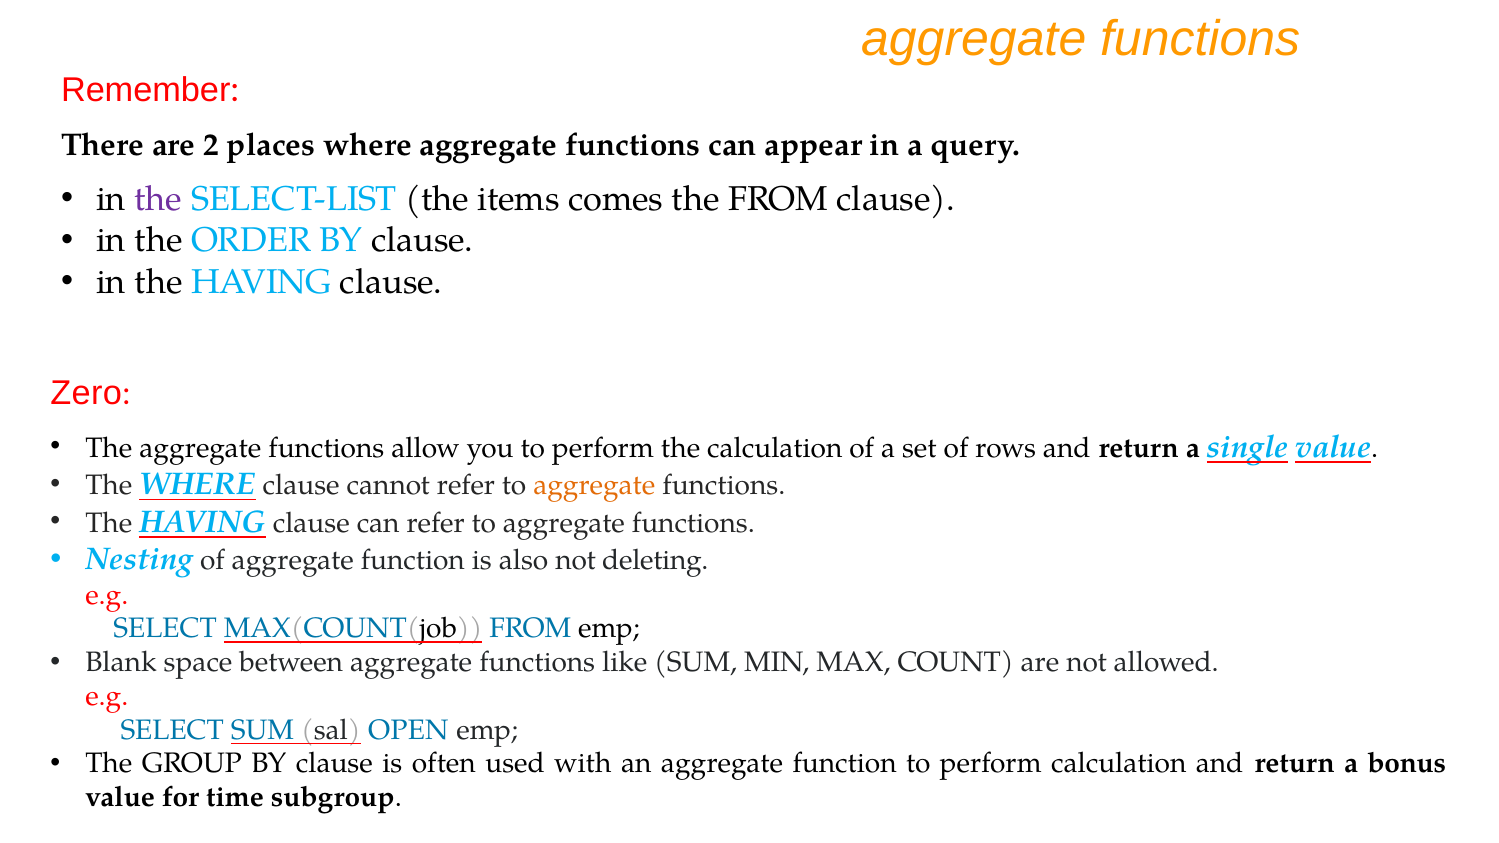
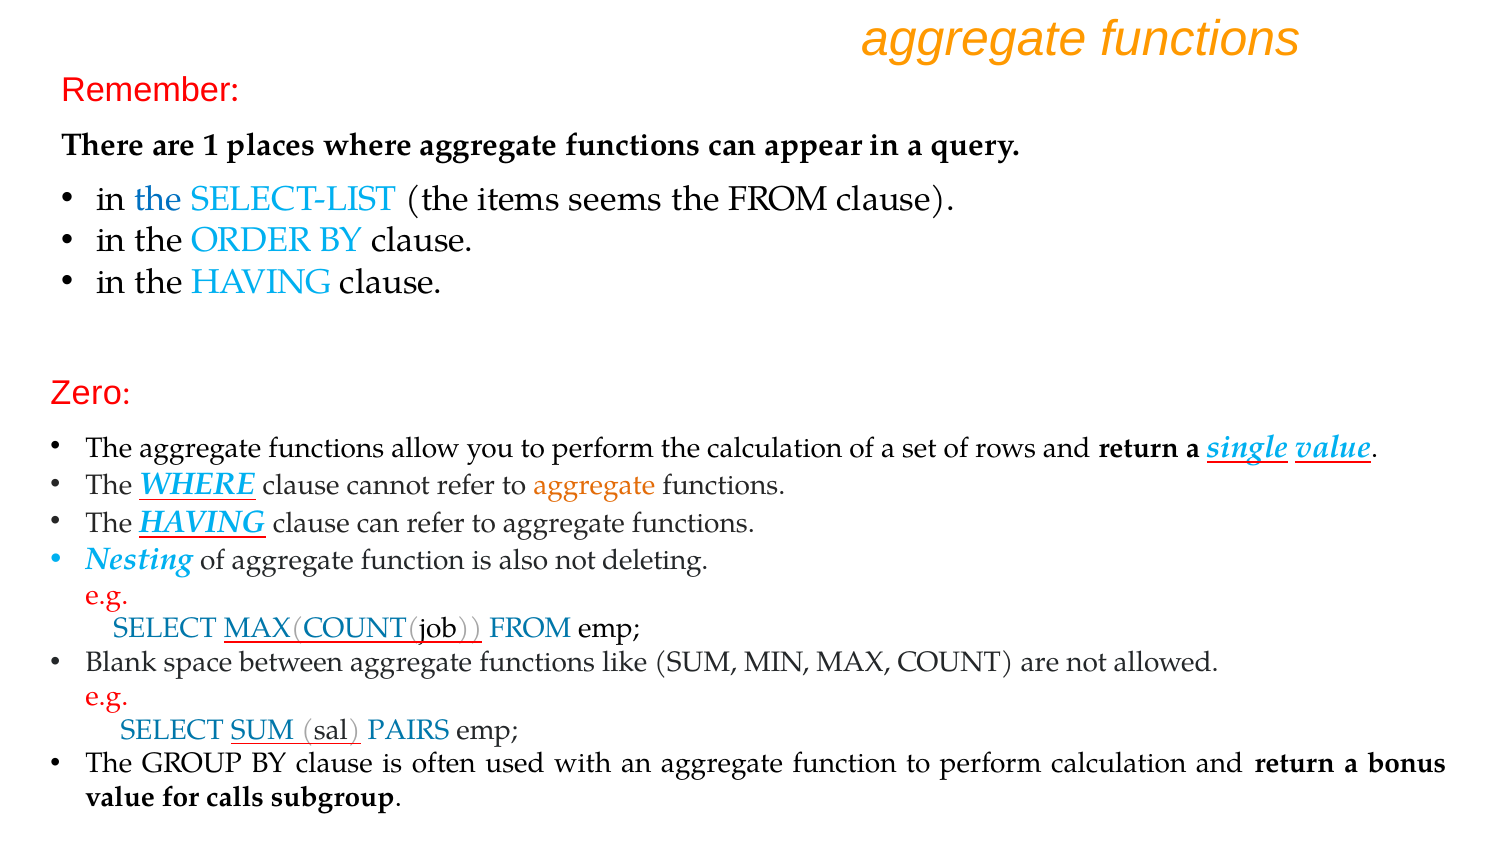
2: 2 -> 1 (211, 145)
the colour: purple -> blue (158, 199)
comes: comes -> seems (616, 199)
OPEN: OPEN -> PAIRS (409, 730)
time: time -> calls (235, 797)
